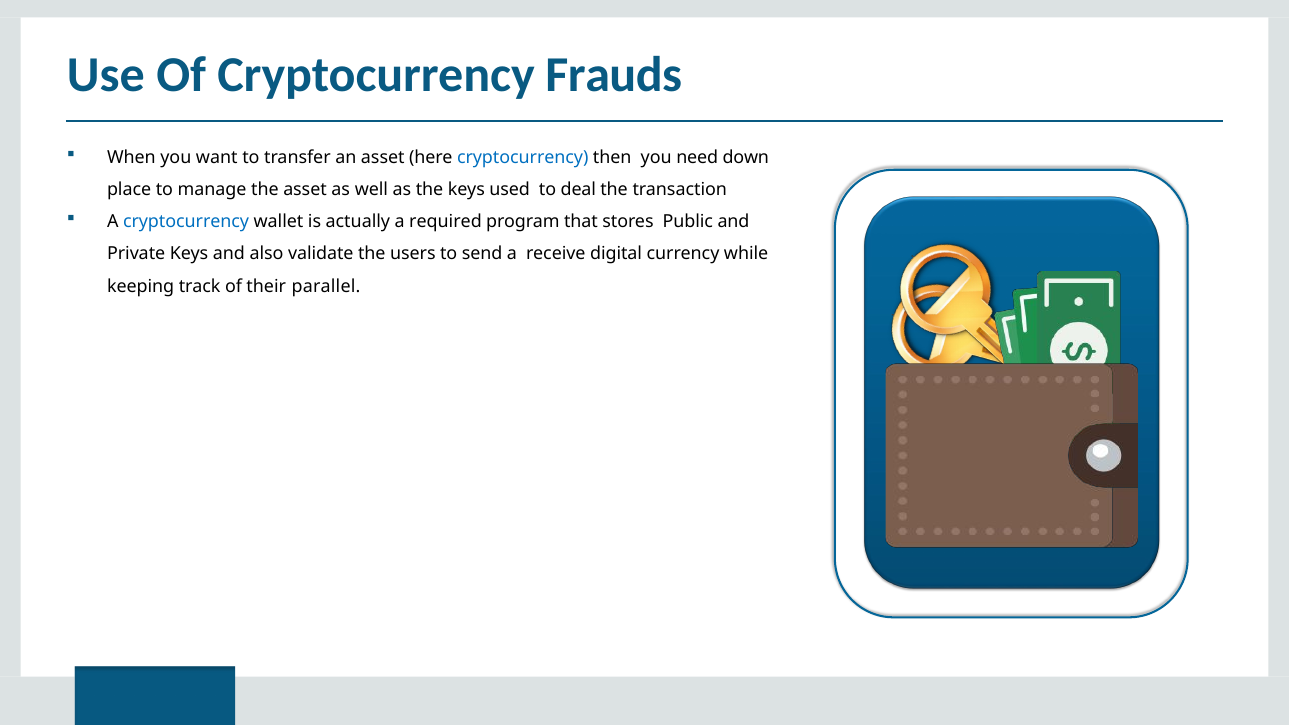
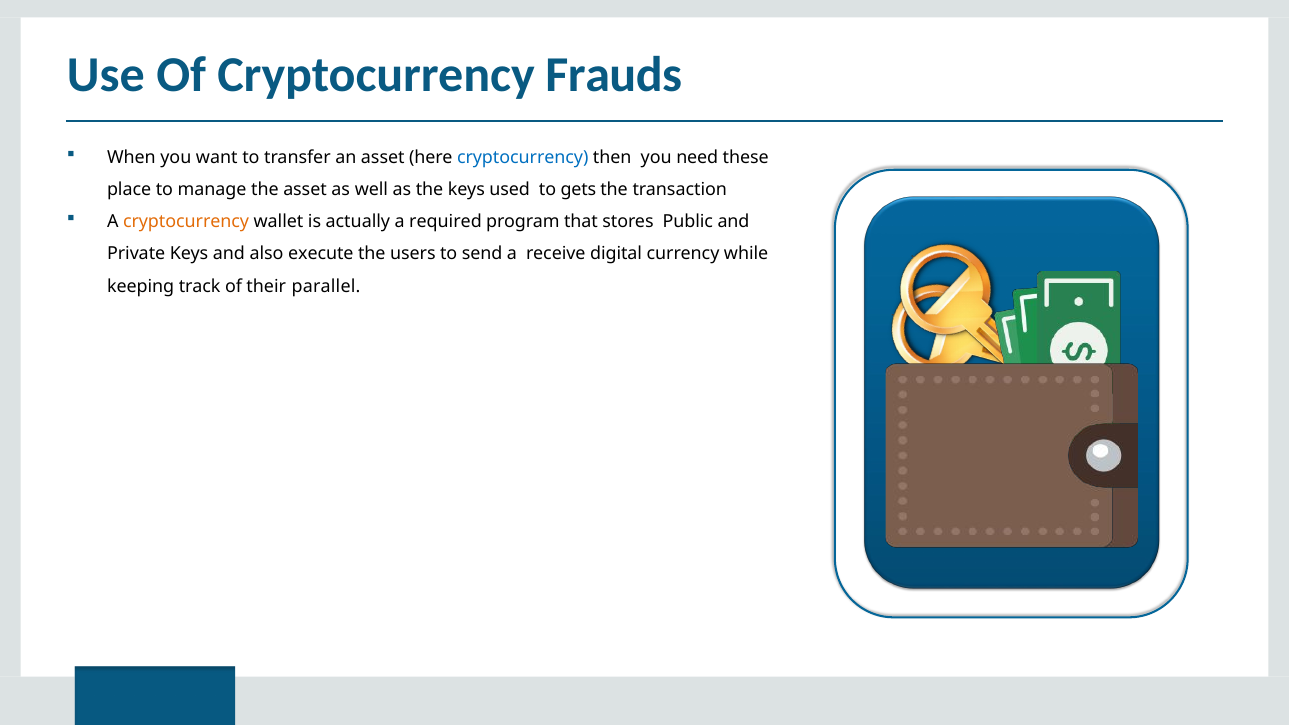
down: down -> these (746, 157)
deal: deal -> gets (578, 190)
cryptocurrency colour: blue -> orange (186, 222)
validate: validate -> execute (321, 254)
